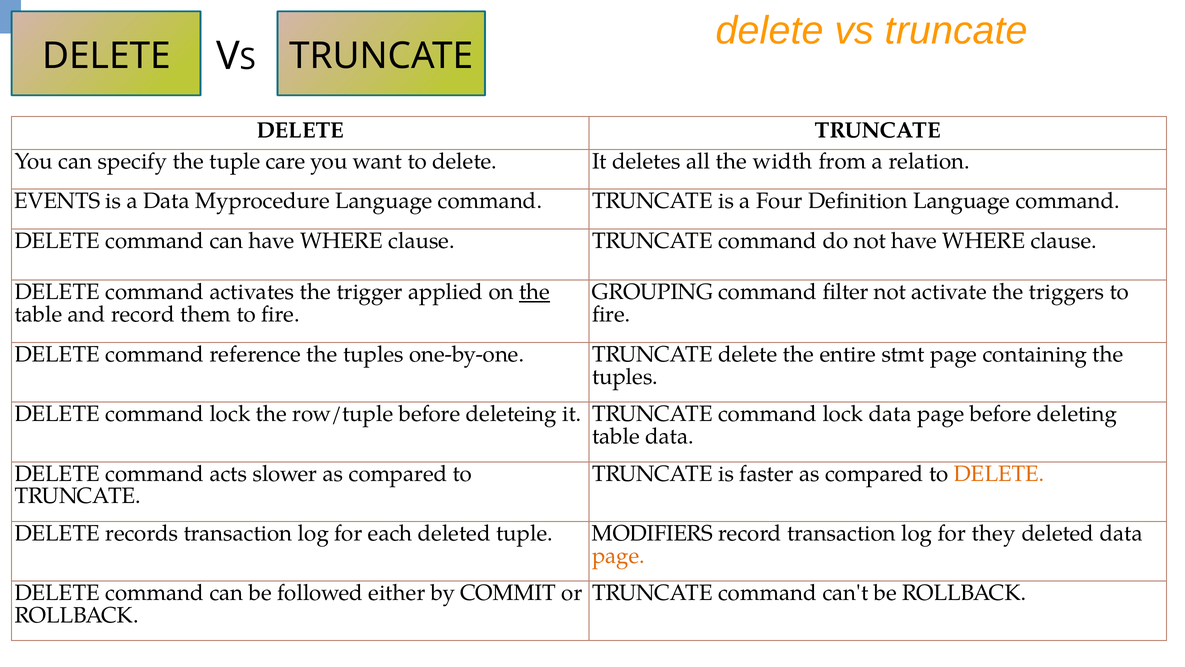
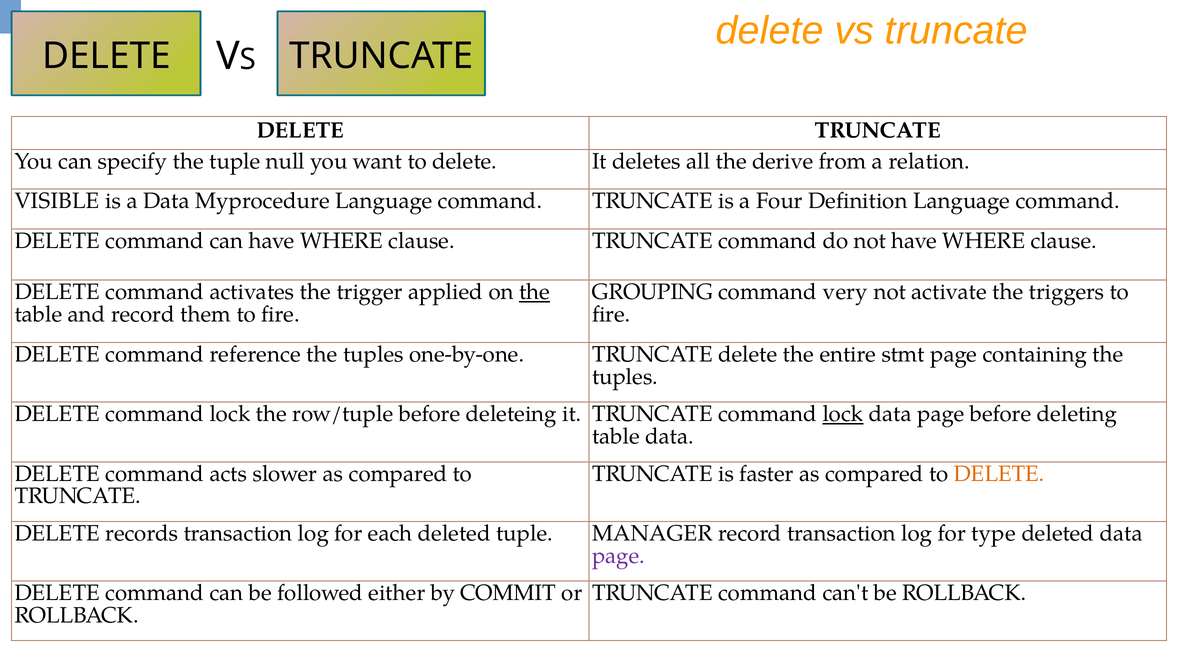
care: care -> null (285, 161)
width: width -> derive (783, 161)
EVENTS: EVENTS -> VISIBLE (57, 201)
filter: filter -> very (845, 292)
lock underline: none -> present (843, 414)
MODIFIERS: MODIFIERS -> MANAGER (652, 533)
they: they -> type (994, 533)
page colour: orange -> purple (618, 555)
